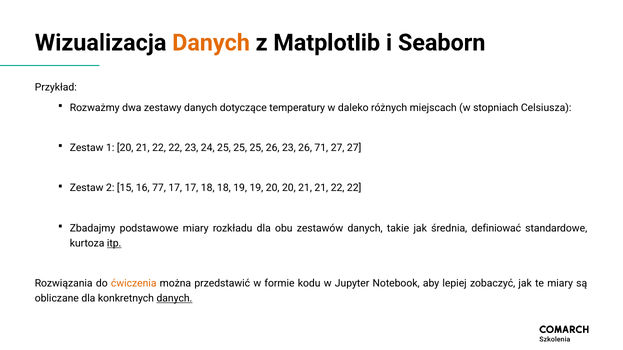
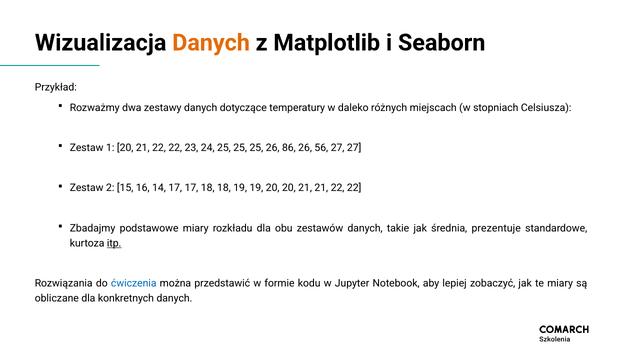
26 23: 23 -> 86 (289, 148)
71: 71 -> 56 (321, 148)
77: 77 -> 14 (159, 188)
definiować: definiować -> prezentuje (496, 229)
ćwiczenia colour: orange -> blue (134, 284)
danych underline: present -> none (174, 299)
